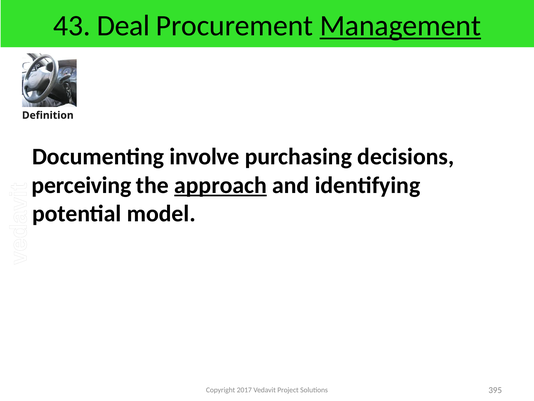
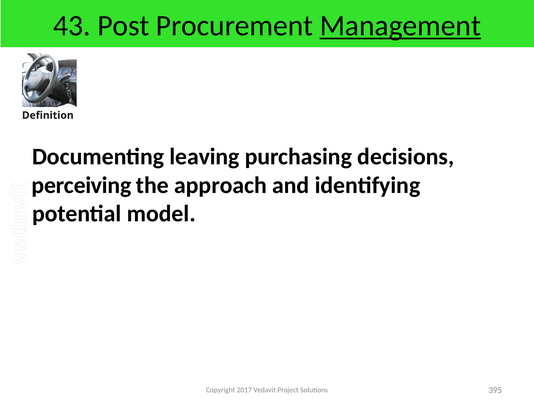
Deal: Deal -> Post (123, 26)
involve: involve -> leaving (204, 157)
approach underline: present -> none (221, 185)
